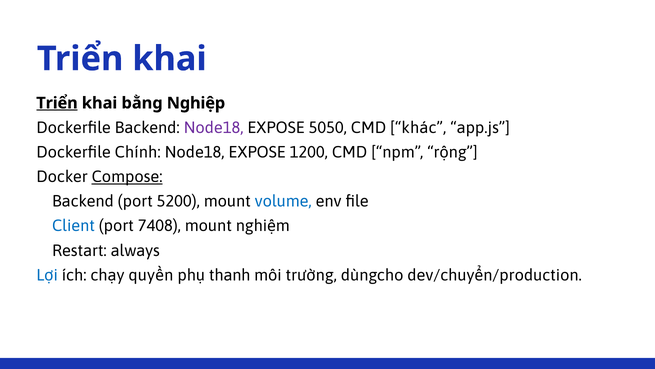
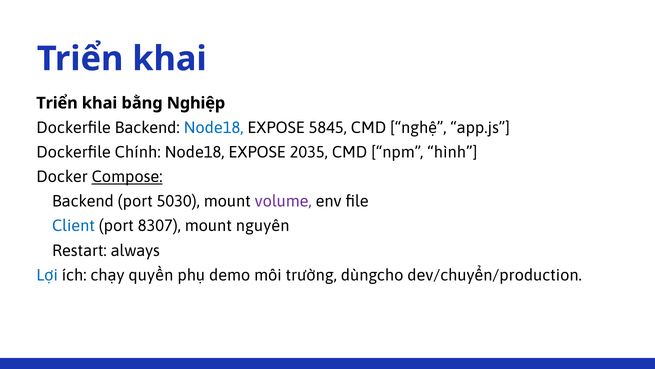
Triển underline: present -> none (57, 103)
Node18 colour: purple -> blue (214, 127)
5050: 5050 -> 5845 (328, 127)
khác: khác -> nghệ (418, 127)
1200: 1200 -> 2035 (309, 152)
rộng: rộng -> hình (452, 152)
5200: 5200 -> 5030 (178, 201)
volume colour: blue -> purple (283, 201)
7408: 7408 -> 8307 (159, 226)
nghiệm: nghiệm -> nguyên (263, 226)
thanh: thanh -> demo (230, 275)
